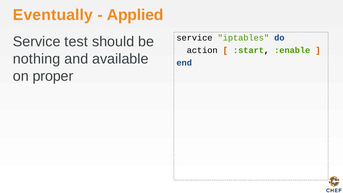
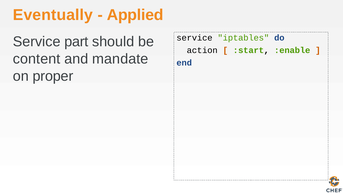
test: test -> part (76, 42)
nothing: nothing -> content (37, 59)
available: available -> mandate (120, 59)
